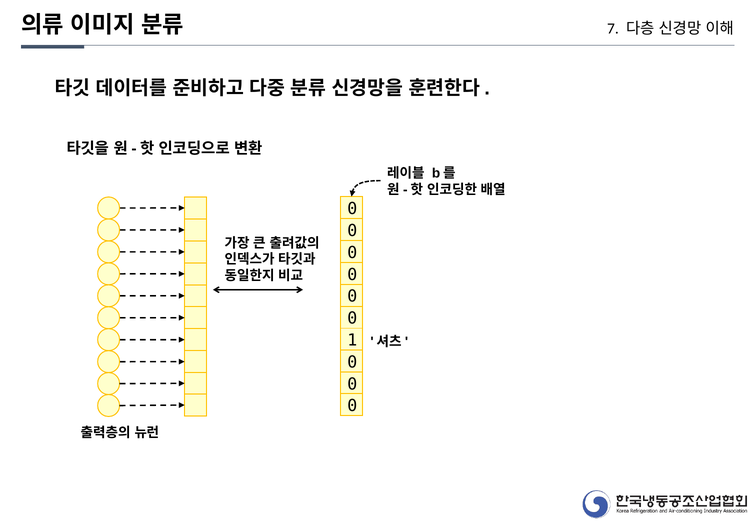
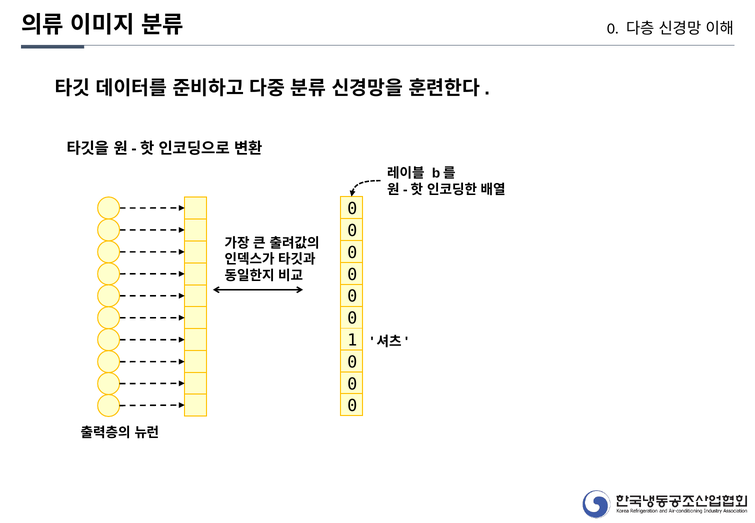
7: 7 -> 0 (613, 29)
